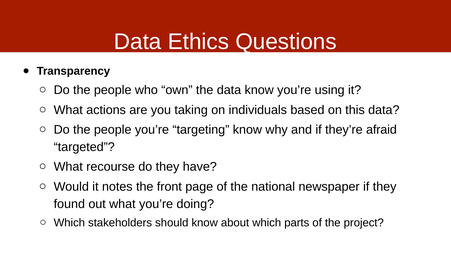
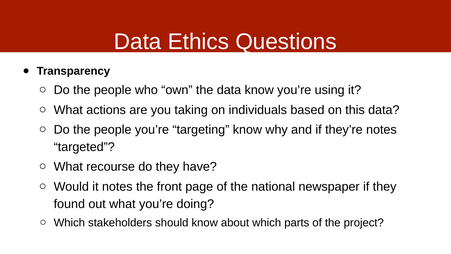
they’re afraid: afraid -> notes (381, 130)
